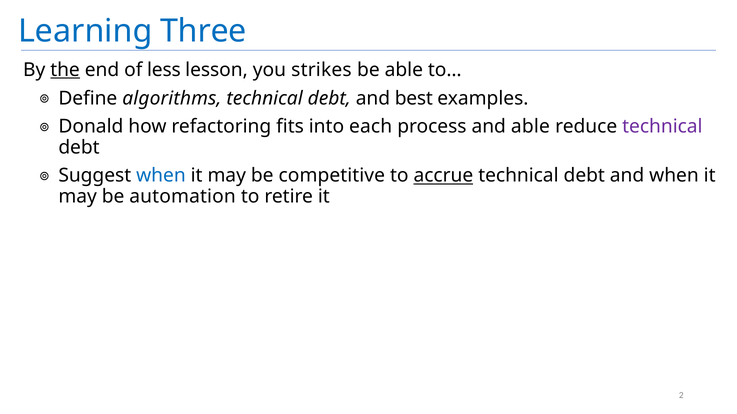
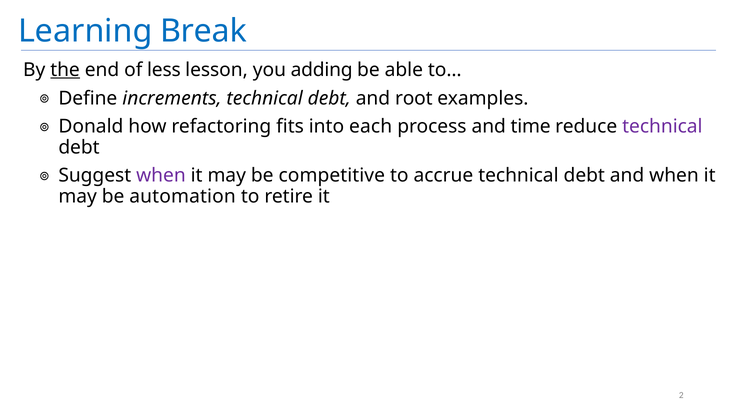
Three: Three -> Break (204, 31)
strikes: strikes -> adding (322, 70)
algorithms: algorithms -> increments (172, 98)
best: best -> root (414, 98)
and able: able -> time (531, 127)
when colour: blue -> purple (161, 176)
accrue underline: present -> none (443, 176)
